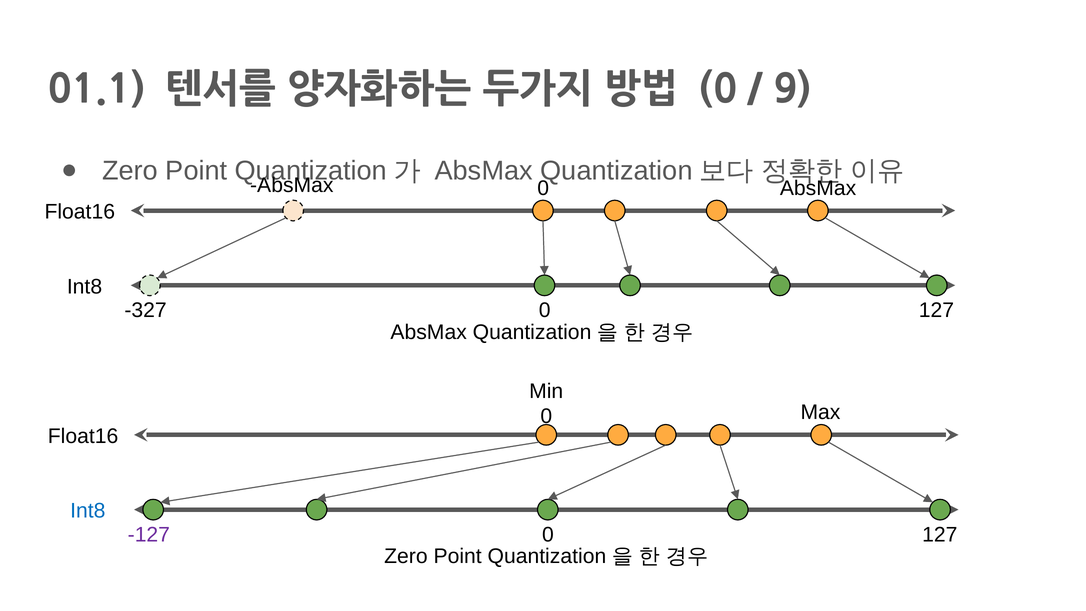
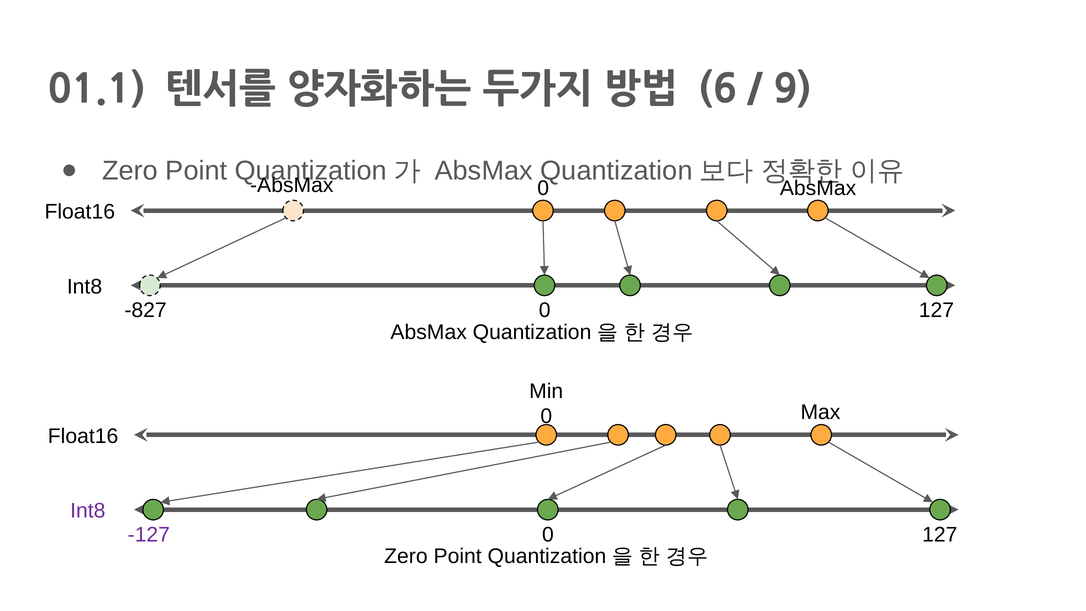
0: 0 -> 6 (718, 90)
-327: -327 -> -827 (146, 310)
Int8 colour: blue -> purple (88, 511)
